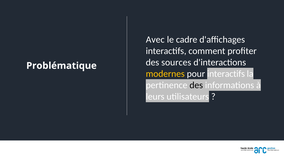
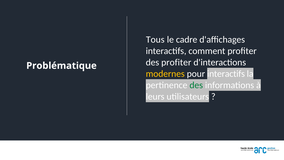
Avec: Avec -> Tous (155, 40)
des sources: sources -> profiter (176, 62)
des colour: black -> green (196, 85)
